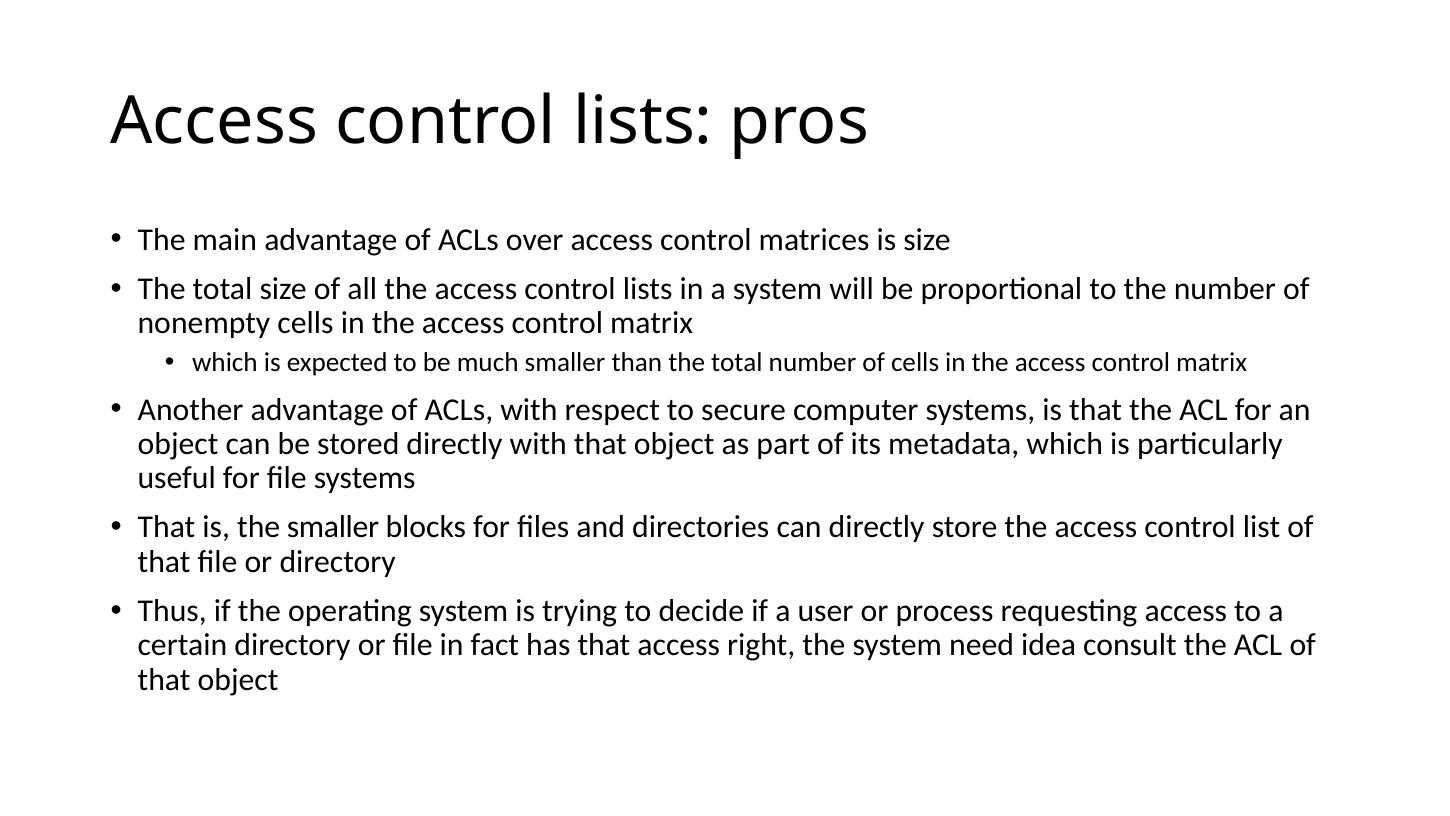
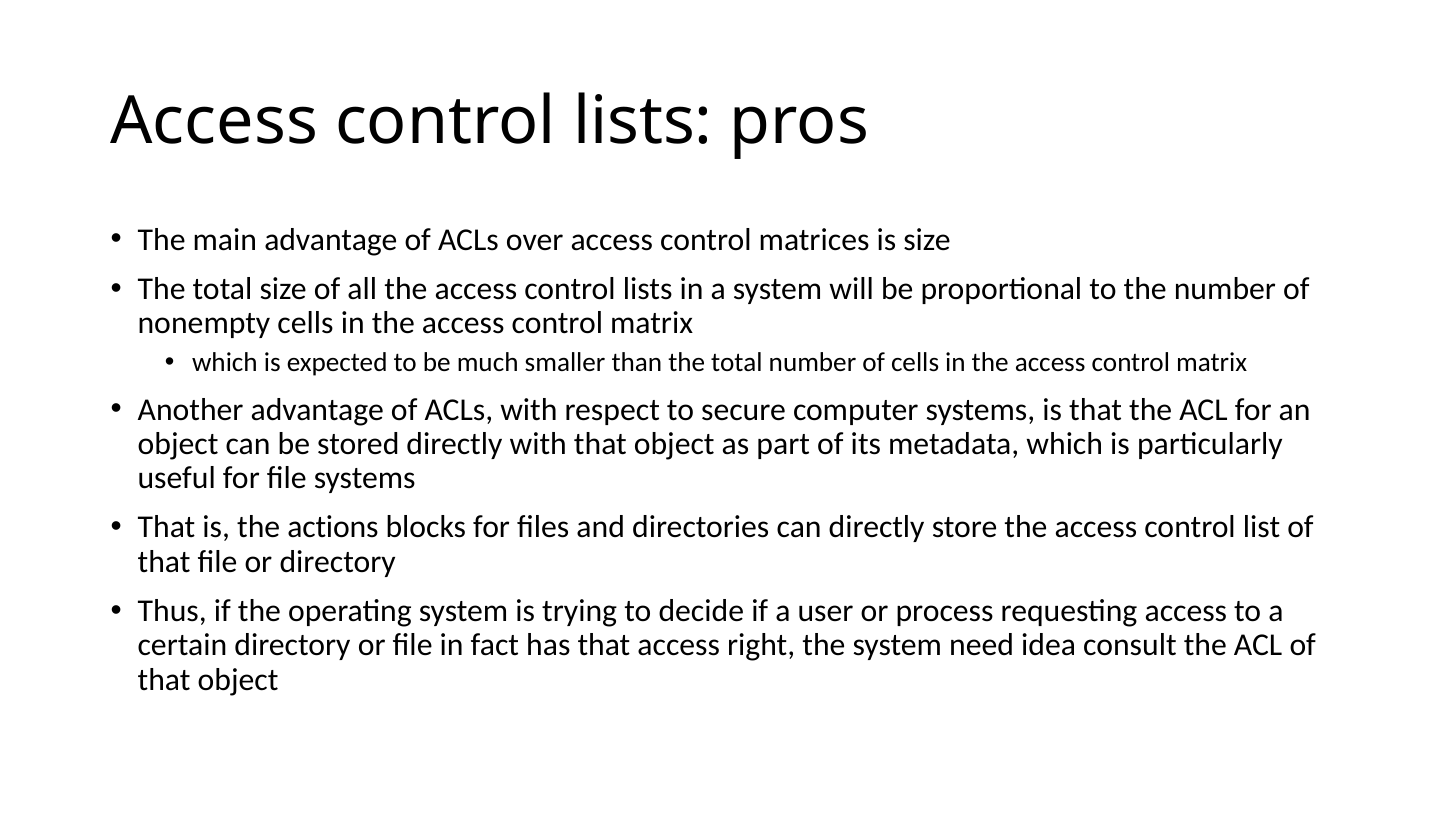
the smaller: smaller -> actions (333, 527)
